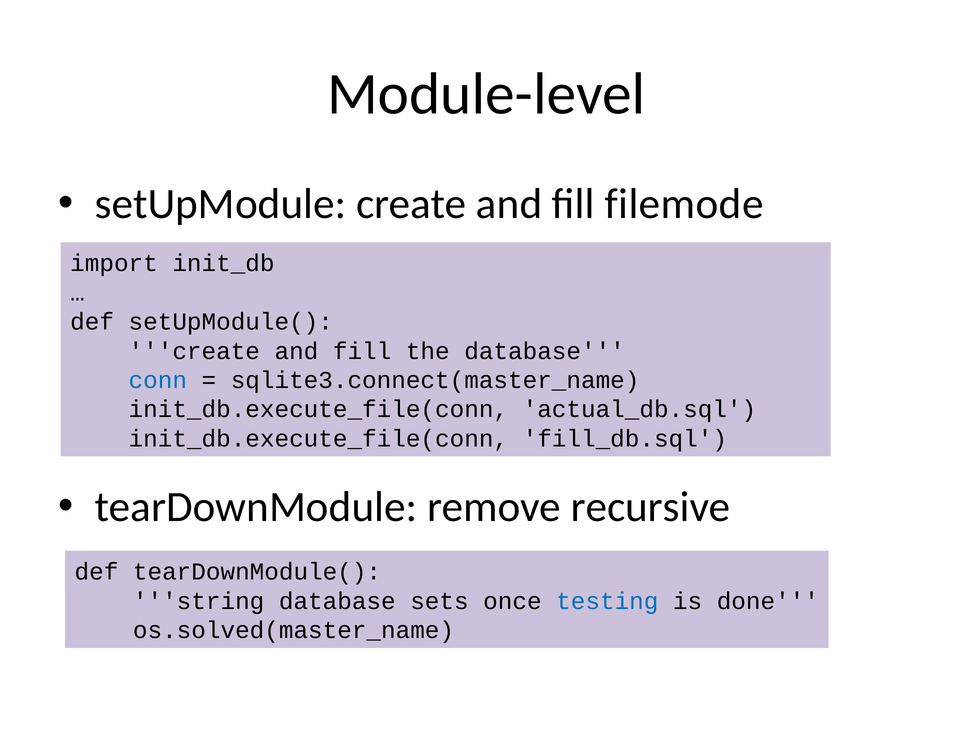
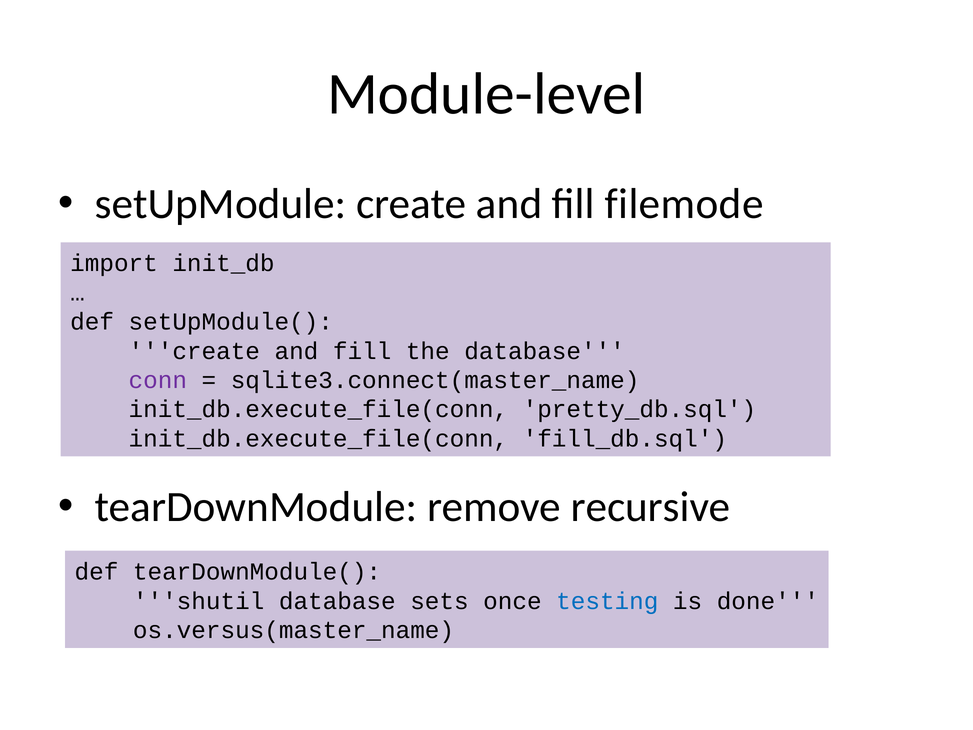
conn colour: blue -> purple (158, 380)
actual_db.sql: actual_db.sql -> pretty_db.sql (639, 409)
string: string -> shutil (199, 601)
os.solved(master_name: os.solved(master_name -> os.versus(master_name (294, 630)
